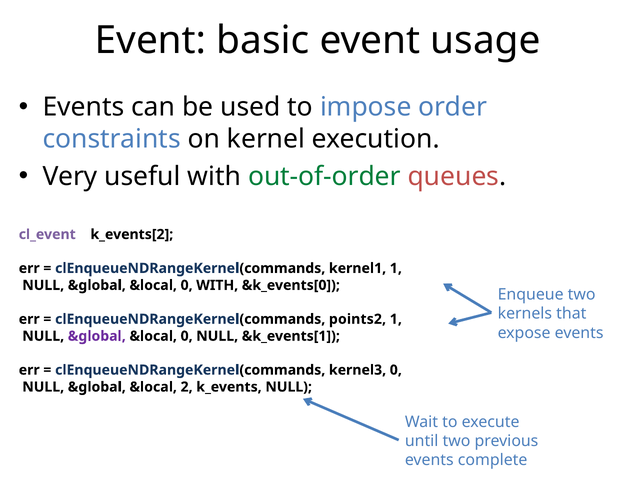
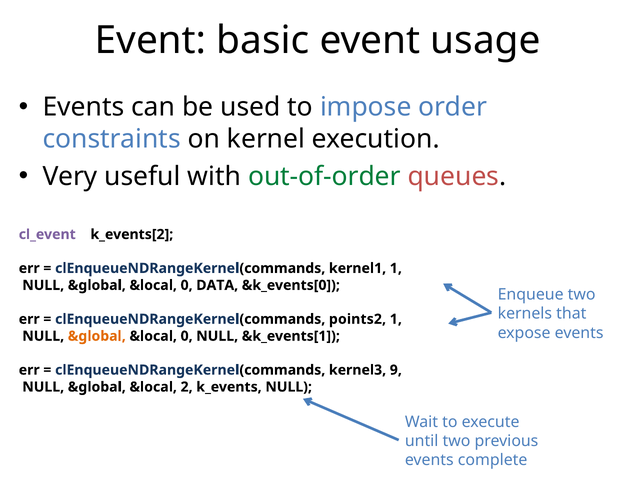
0 WITH: WITH -> DATA (217, 285)
&global colour: purple -> orange (97, 336)
kernel3 0: 0 -> 9 (396, 370)
